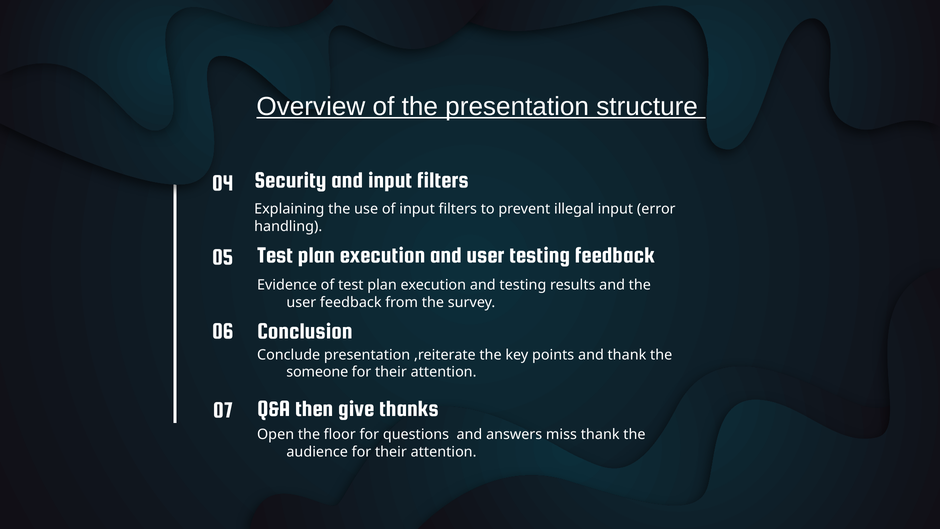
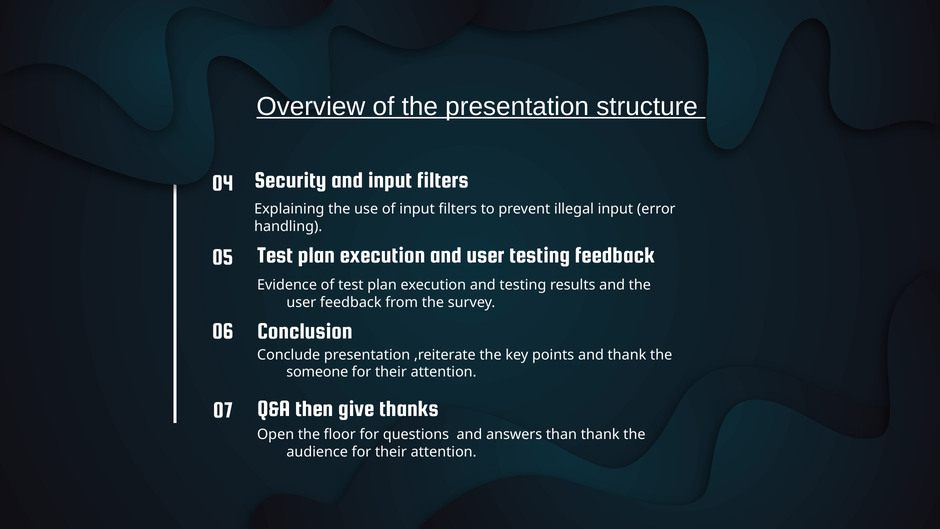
miss: miss -> than (561, 434)
